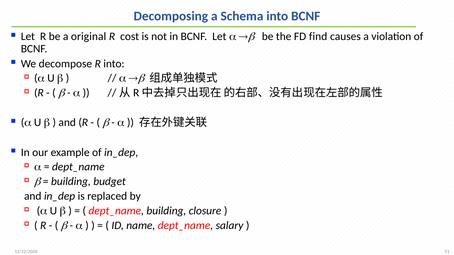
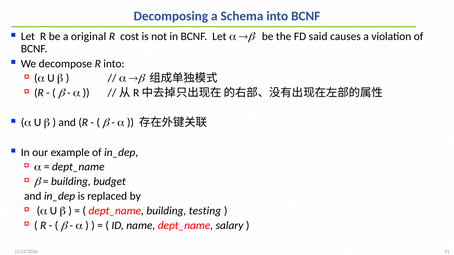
find: find -> said (318, 37)
closure: closure -> testing (205, 211)
